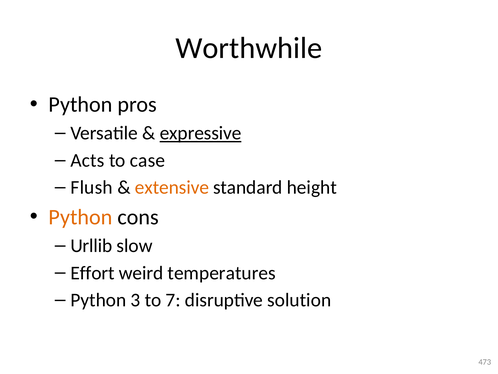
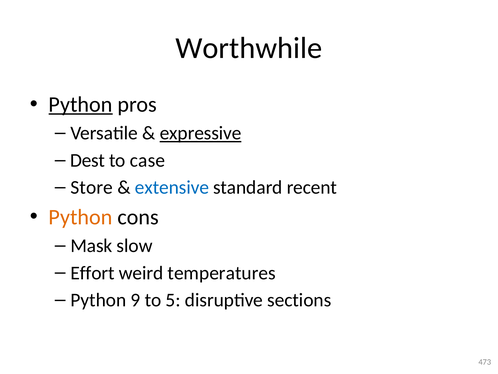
Python underline: none -> present (81, 104)
Acts: Acts -> Dest (88, 160)
Flush: Flush -> Store (92, 187)
extensive colour: orange -> blue (172, 187)
height: height -> recent (312, 187)
Urllib: Urllib -> Mask (91, 245)
3: 3 -> 9 (135, 300)
7: 7 -> 5 (173, 300)
solution: solution -> sections (299, 300)
